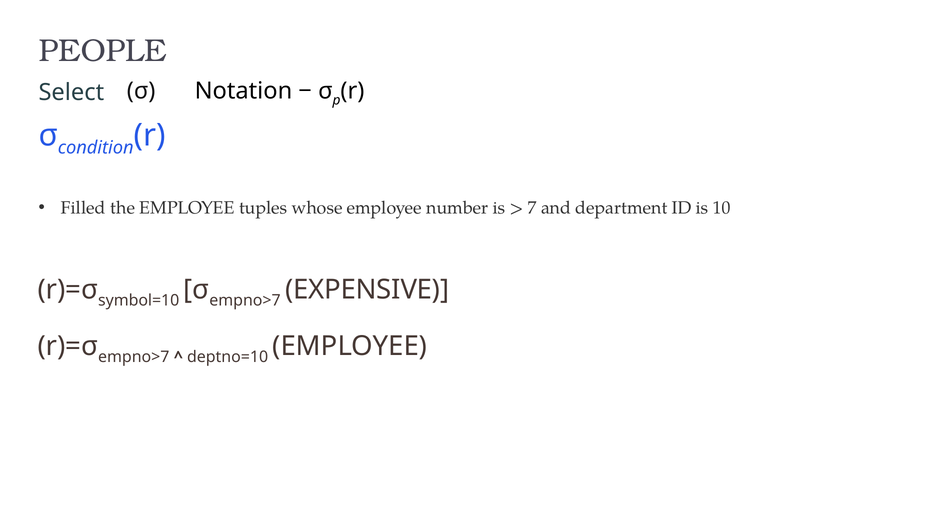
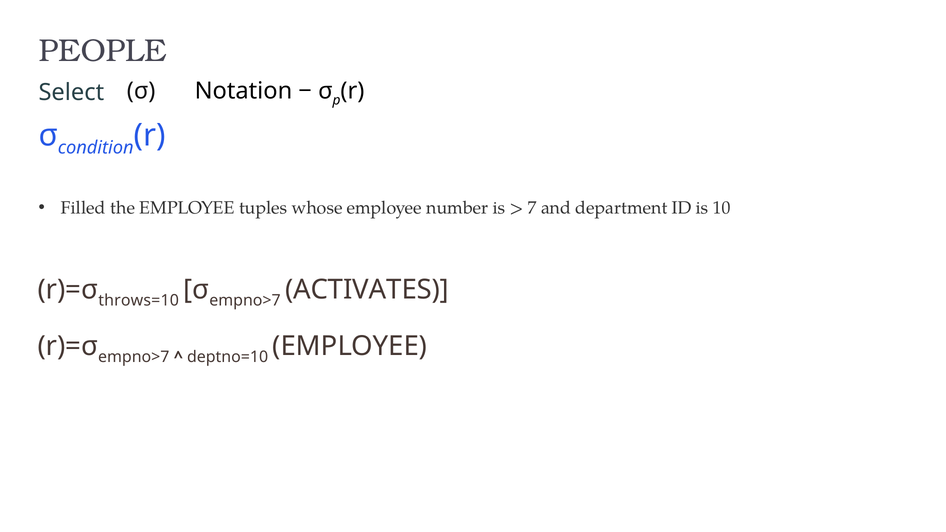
symbol=10: symbol=10 -> throws=10 (139, 301)
EXPENSIVE: EXPENSIVE -> ACTIVATES (367, 290)
